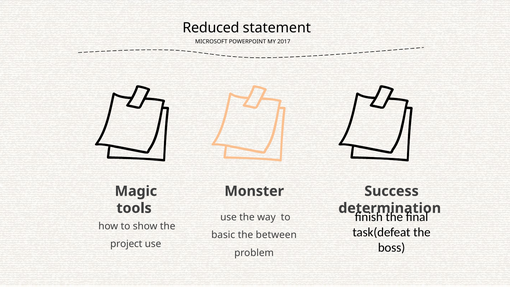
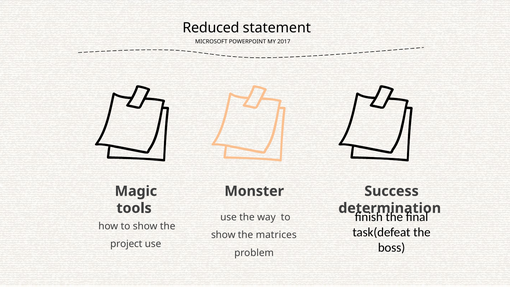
basic: basic -> show (223, 235)
between: between -> matrices (276, 235)
